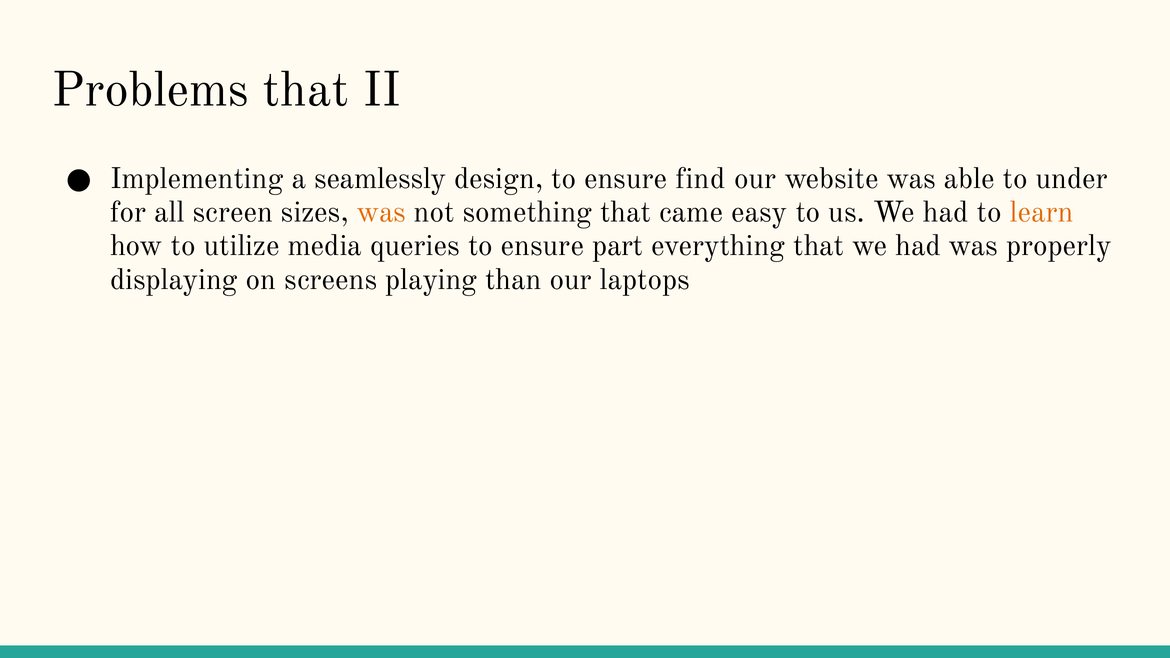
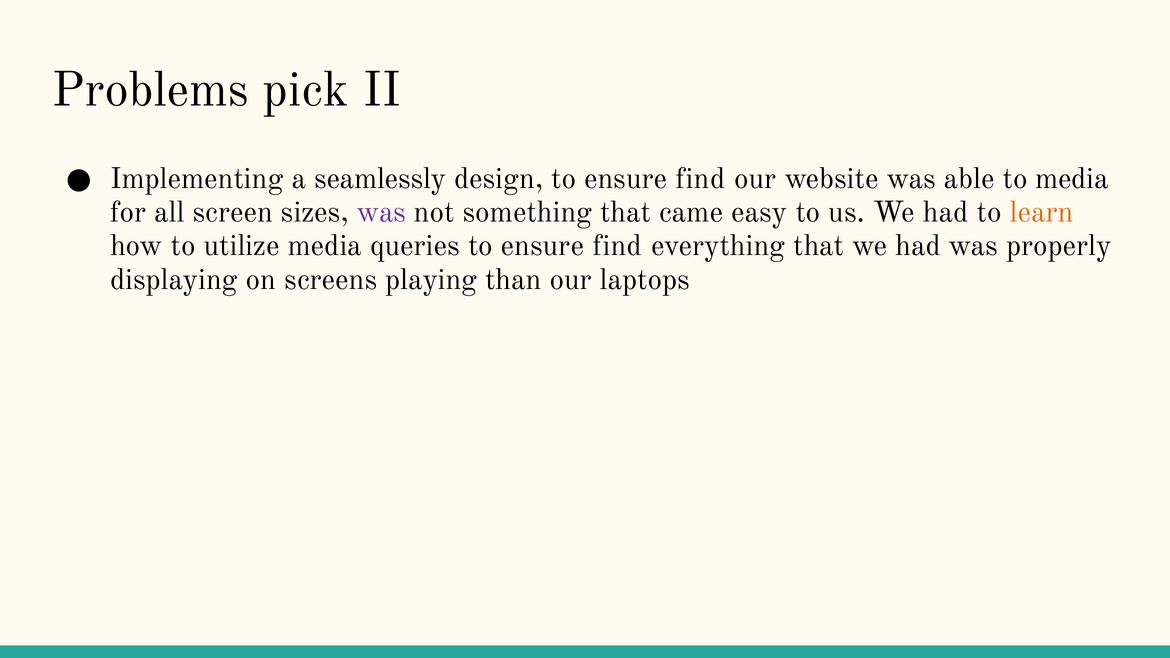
Problems that: that -> pick (306, 90)
to under: under -> media (1072, 179)
was colour: orange -> purple (381, 212)
queries to ensure part: part -> find (617, 246)
